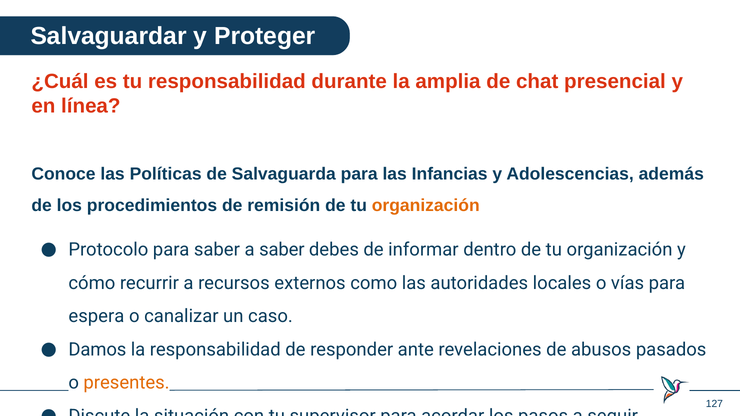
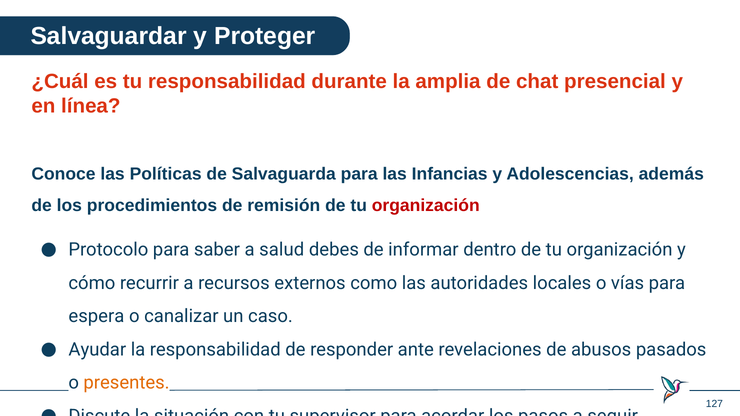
organización colour: orange -> red (426, 206)
a saber: saber -> salud (282, 250)
Damos: Damos -> Ayudar (97, 350)
